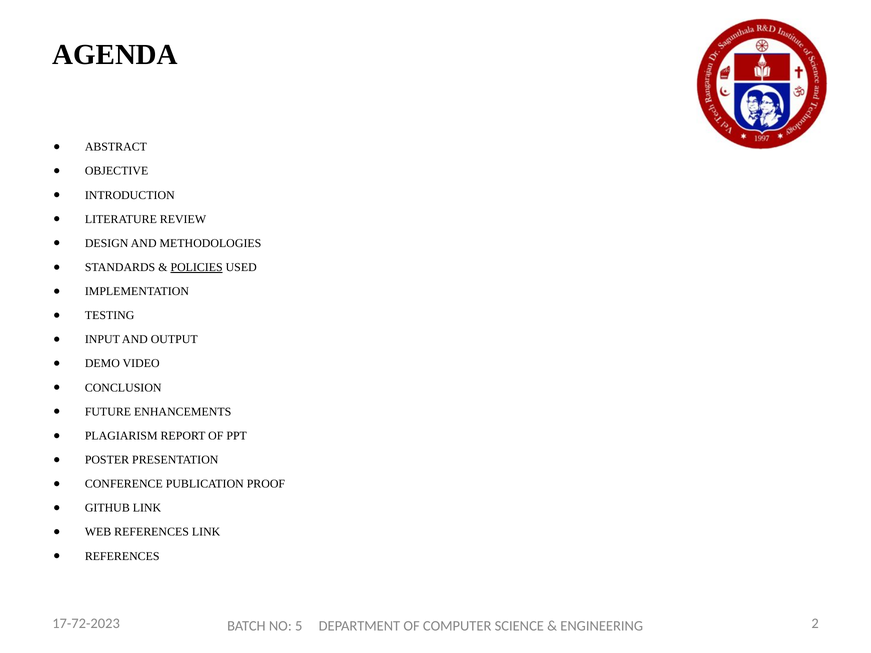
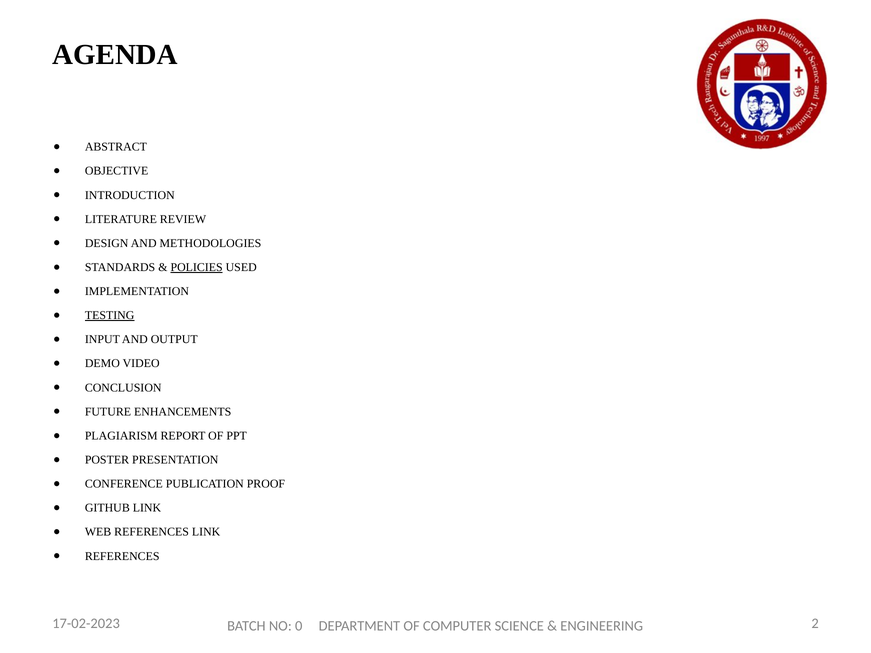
TESTING underline: none -> present (110, 316)
17-72-2023: 17-72-2023 -> 17-02-2023 (86, 624)
5: 5 -> 0 (299, 626)
